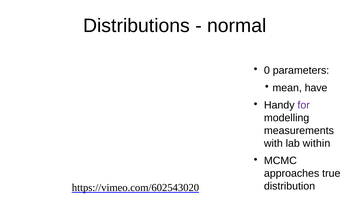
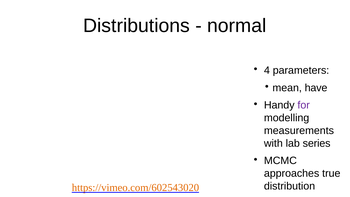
0: 0 -> 4 (267, 70)
within: within -> series (317, 143)
https://vimeo.com/602543020 colour: black -> orange (135, 188)
